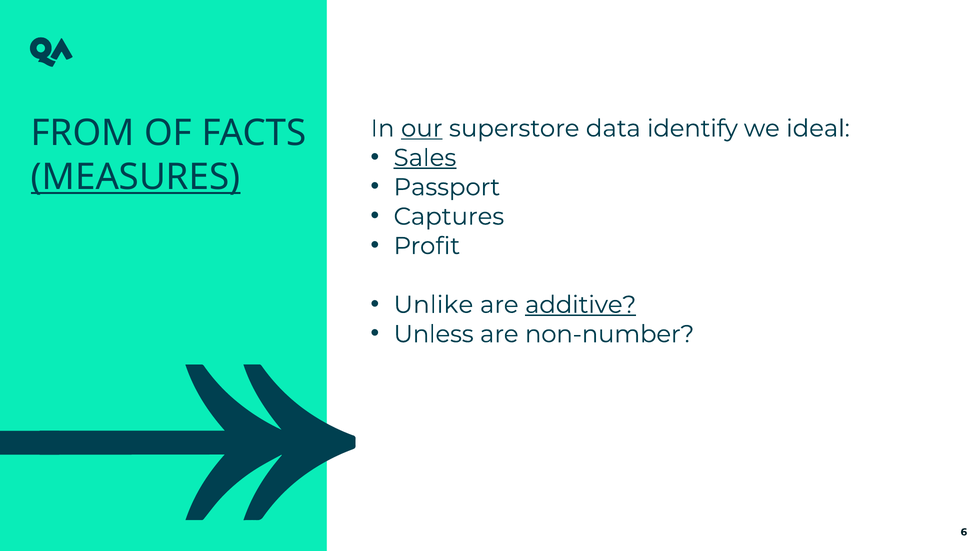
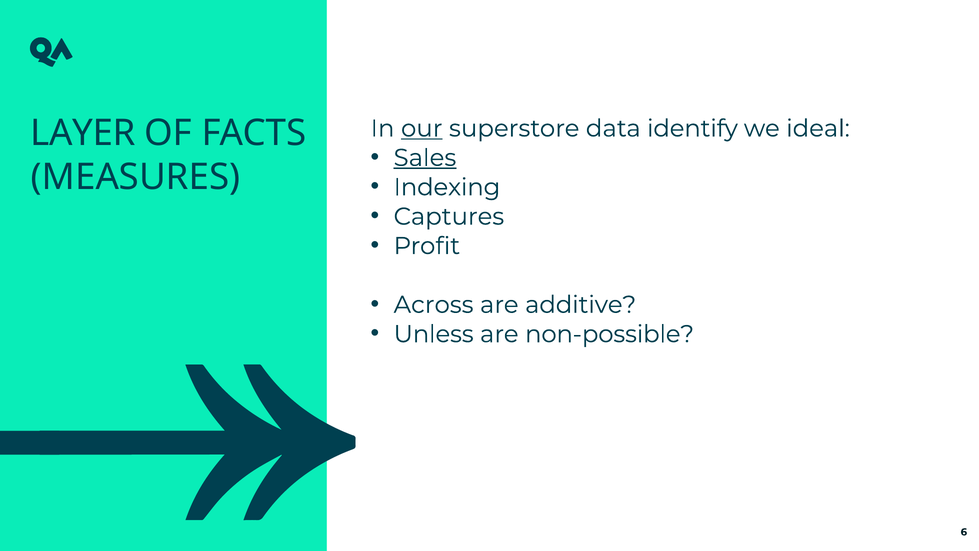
FROM: FROM -> LAYER (83, 133)
MEASURES underline: present -> none (136, 177)
Passport: Passport -> Indexing (447, 187)
Unlike: Unlike -> Across (434, 305)
additive underline: present -> none (581, 305)
non-number: non-number -> non-possible (610, 334)
